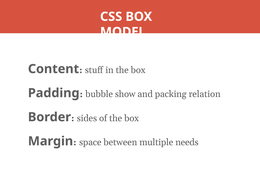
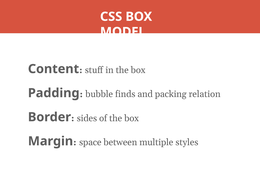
show: show -> finds (125, 94)
needs: needs -> styles (187, 142)
